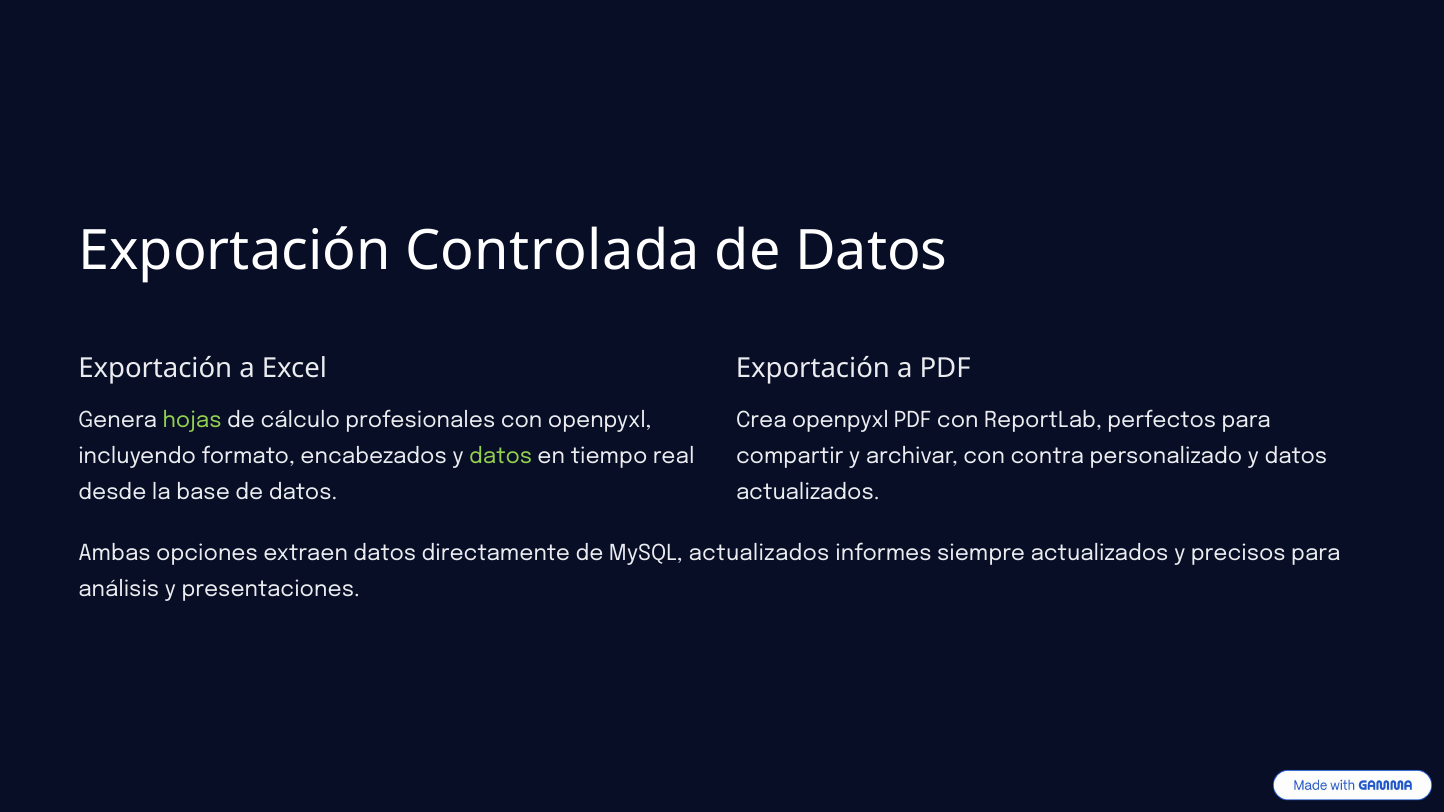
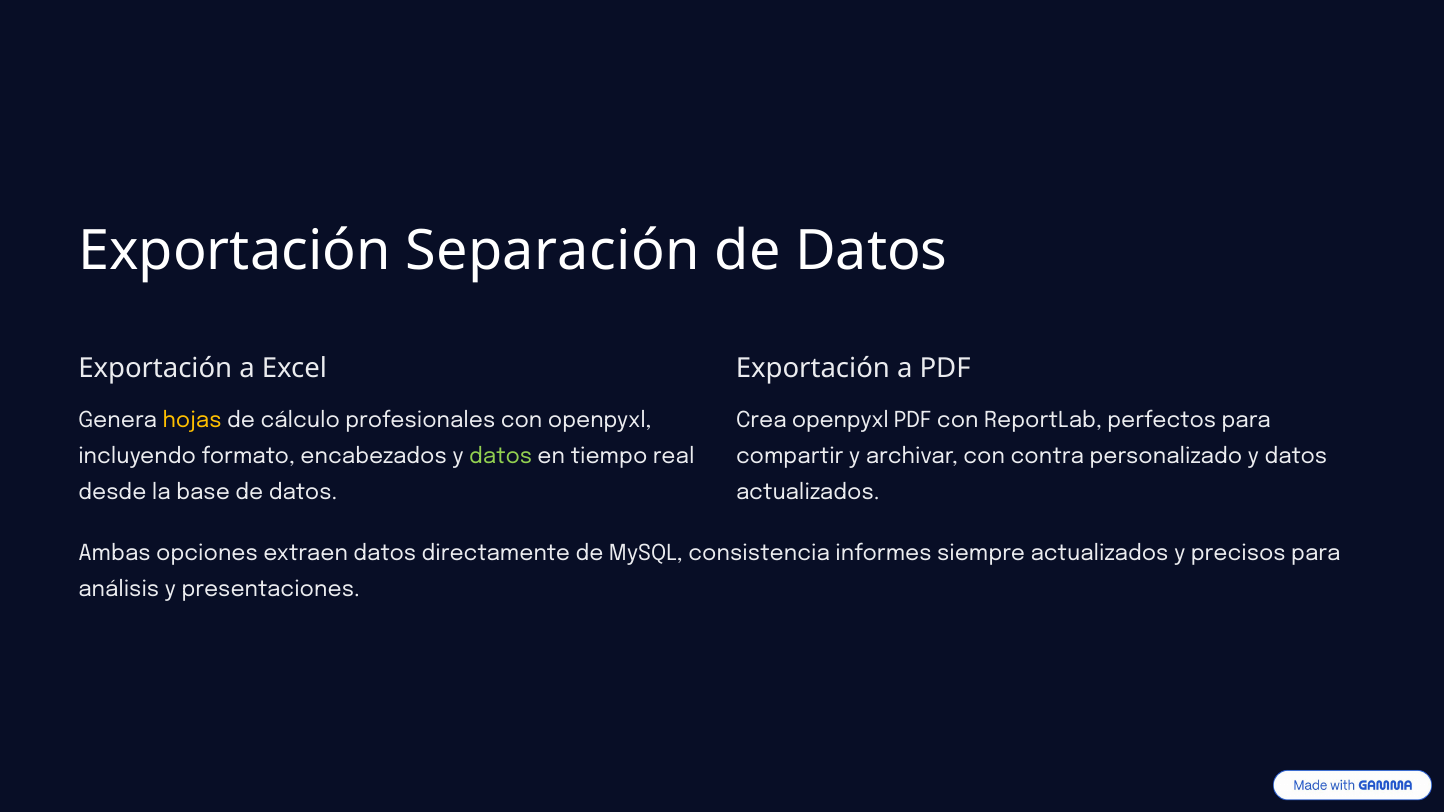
Controlada: Controlada -> Separación (553, 251)
hojas colour: light green -> yellow (192, 421)
MySQL actualizados: actualizados -> consistencia (759, 553)
